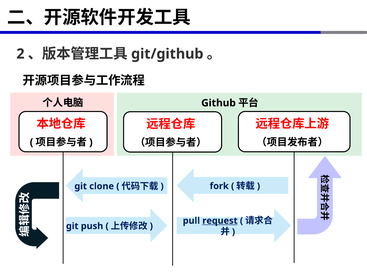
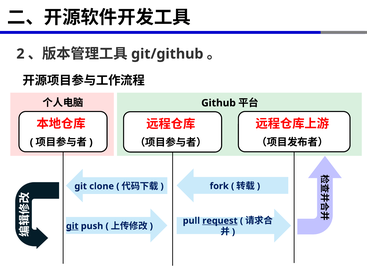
git underline: none -> present (72, 226)
